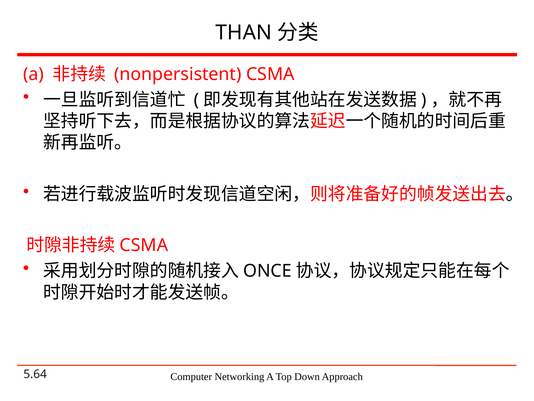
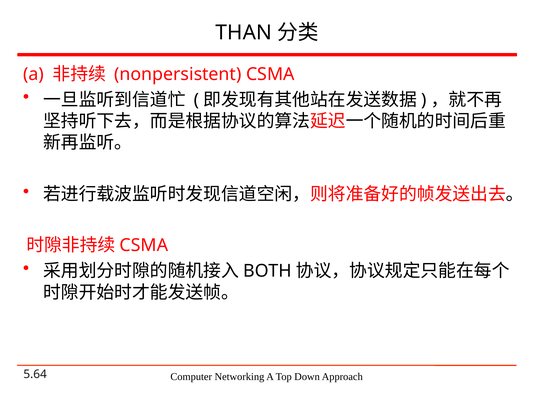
ONCE: ONCE -> BOTH (267, 271)
